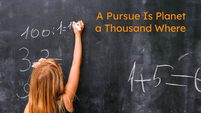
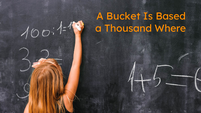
Pursue: Pursue -> Bucket (123, 16)
Planet: Planet -> Based (171, 16)
